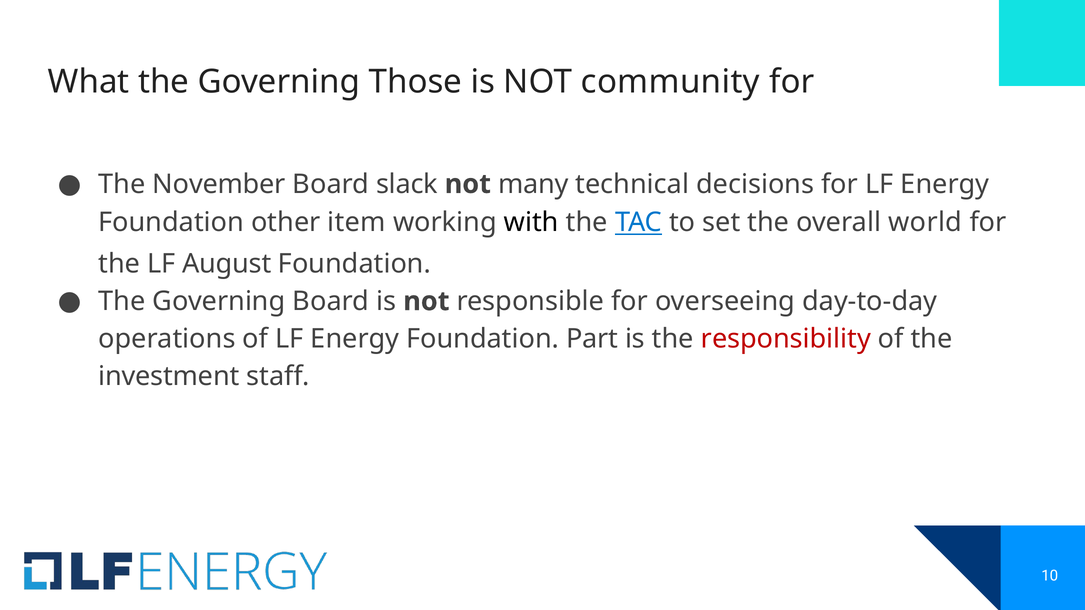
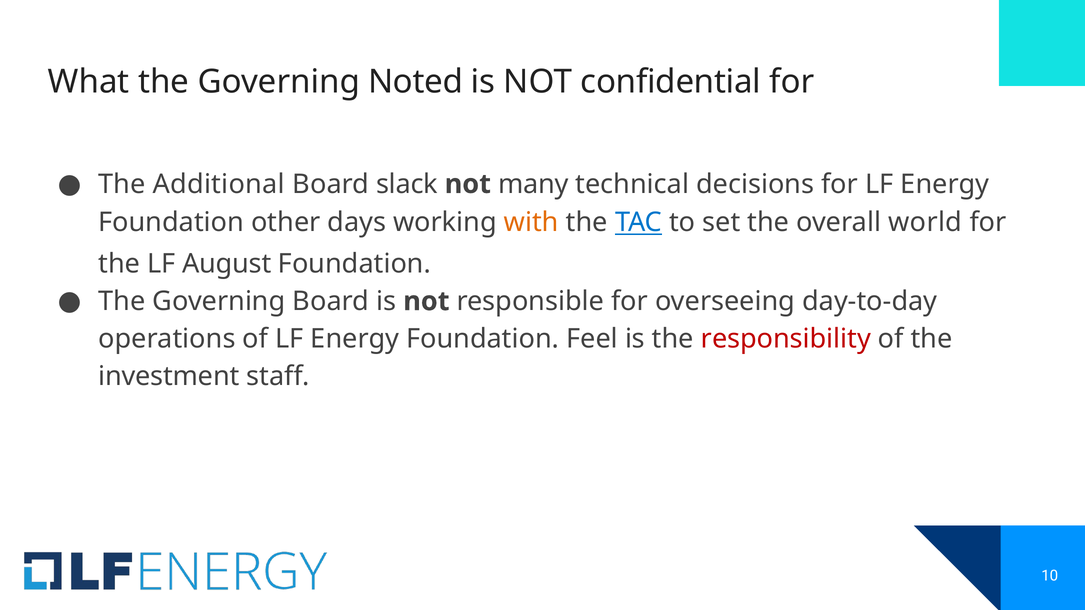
Those: Those -> Noted (416, 82)
community: community -> confidential (671, 82)
November: November -> Additional (219, 184)
item: item -> days (357, 222)
with colour: black -> orange (531, 222)
Part: Part -> Feel (592, 339)
